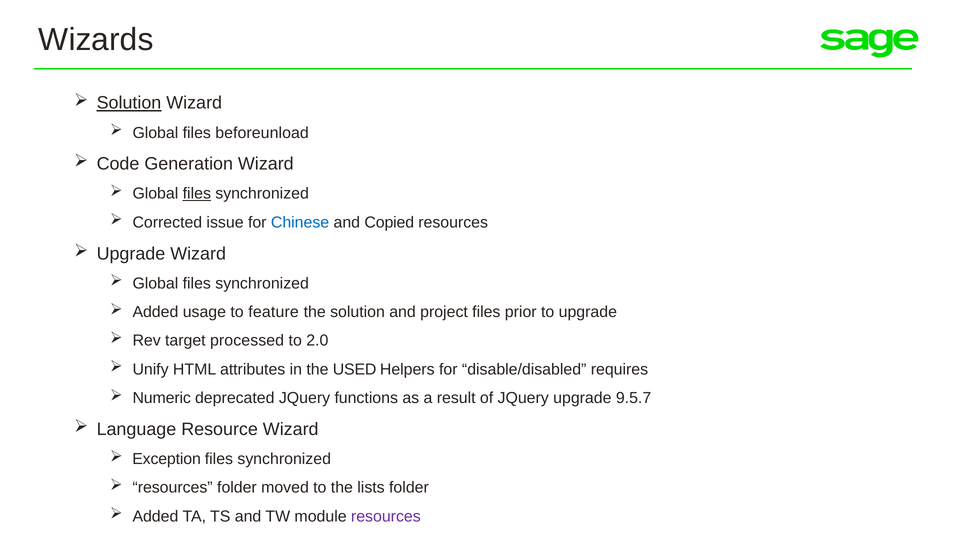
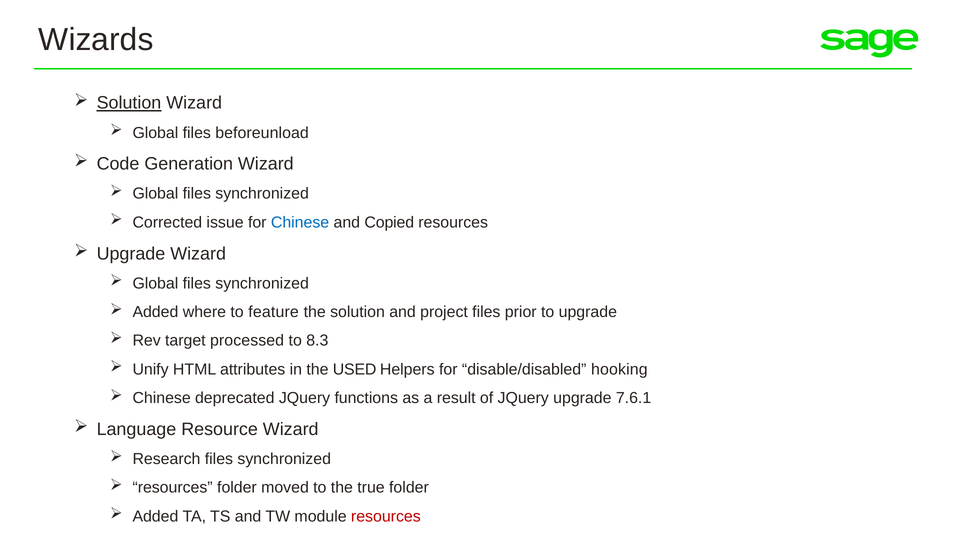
files underline: present -> none (197, 194)
usage: usage -> where (204, 312)
2.0: 2.0 -> 8.3 (317, 340)
requires: requires -> hooking (619, 369)
Numeric: Numeric -> Chinese (162, 398)
9.5.7: 9.5.7 -> 7.6.1 (634, 398)
Exception: Exception -> Research (166, 459)
lists: lists -> true (371, 487)
resources colour: purple -> red (386, 516)
